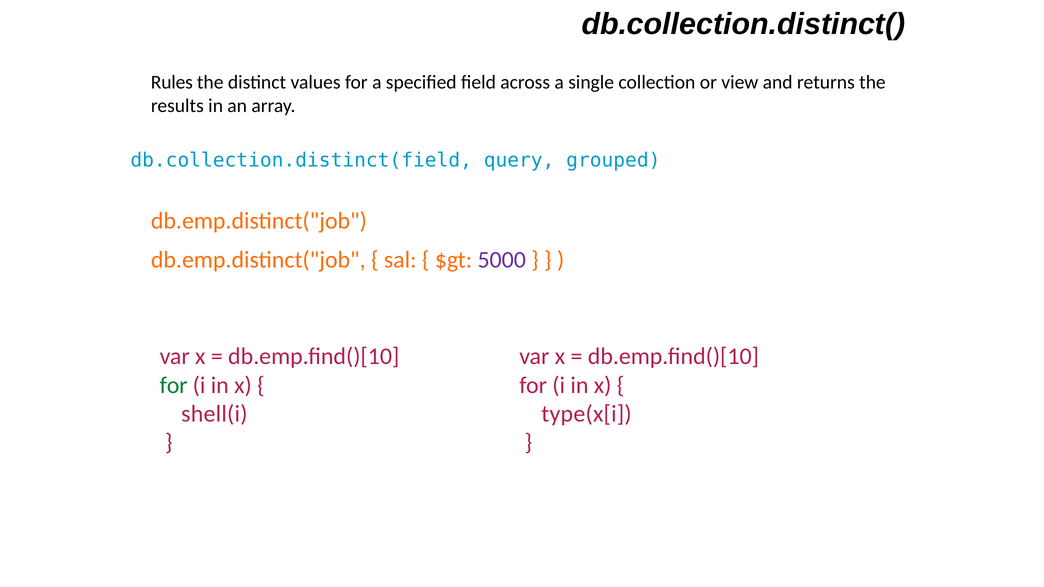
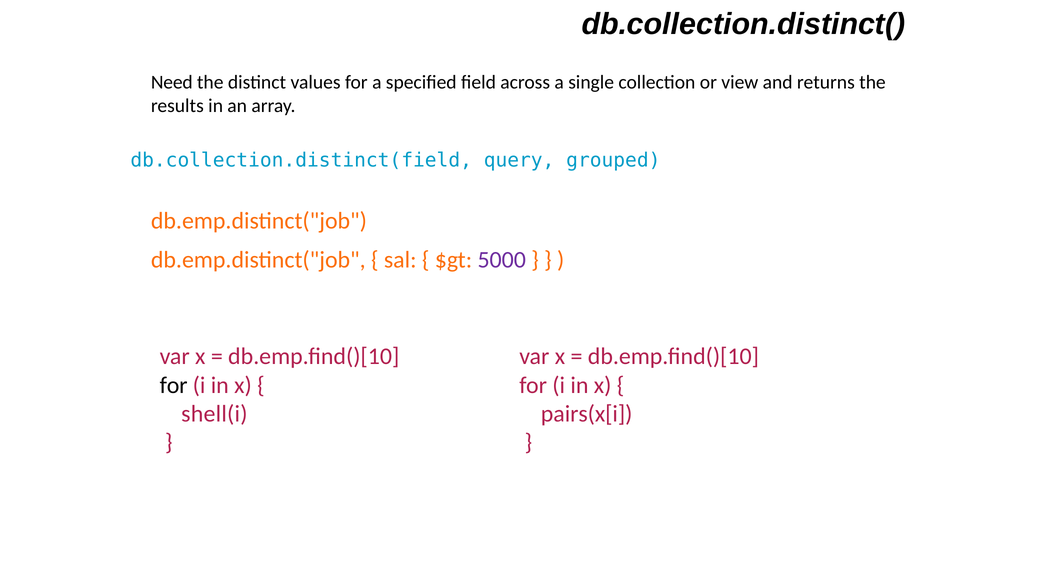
Rules: Rules -> Need (172, 82)
for colour: green -> black (174, 385)
type(x[i: type(x[i -> pairs(x[i (587, 414)
